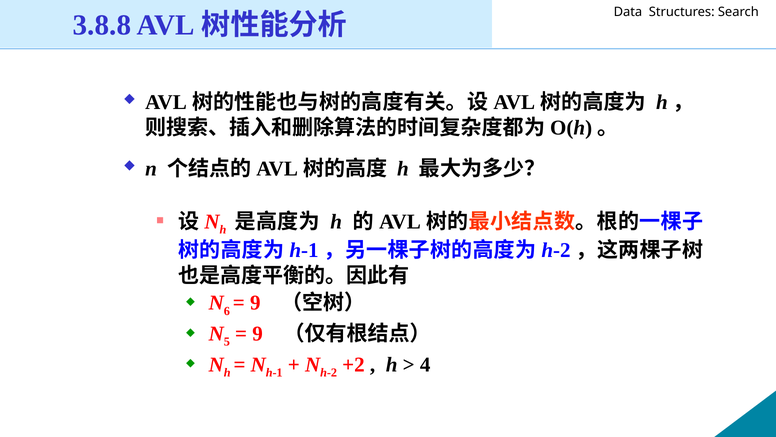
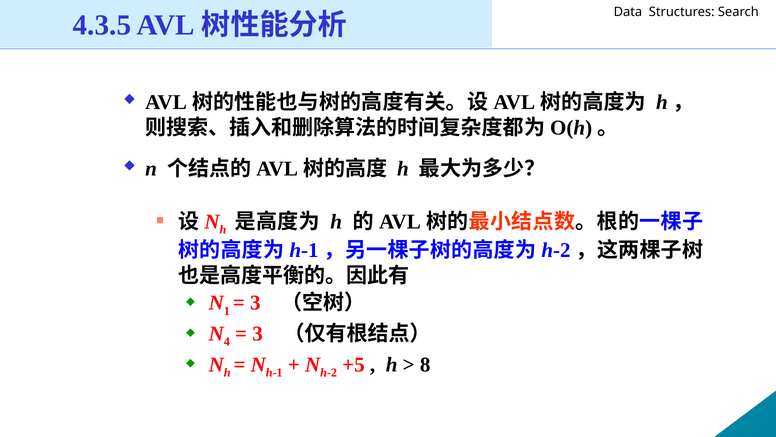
3.8.8: 3.8.8 -> 4.3.5 (102, 25)
6: 6 -> 1 (227, 311)
9: 9 -> 3 (255, 303)
5: 5 -> 4 (227, 342)
9: 9 -> 3 (258, 333)
+2: +2 -> +5 (353, 364)
4: 4 -> 8 (425, 364)
